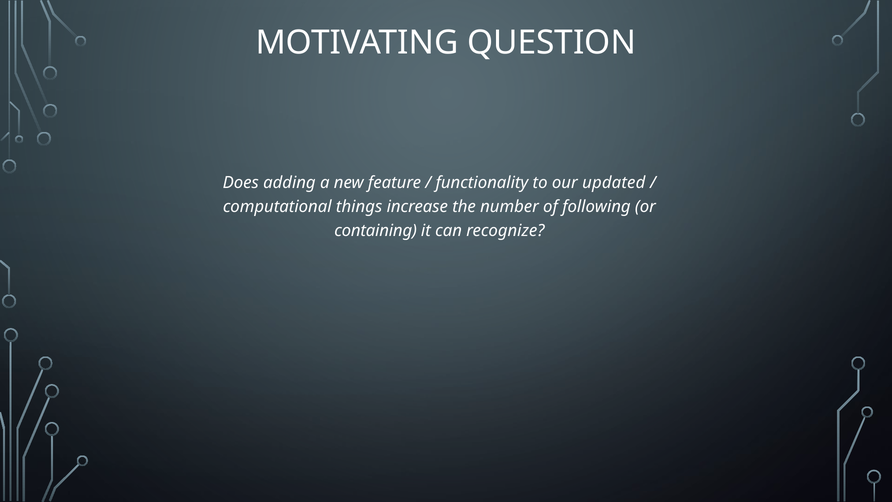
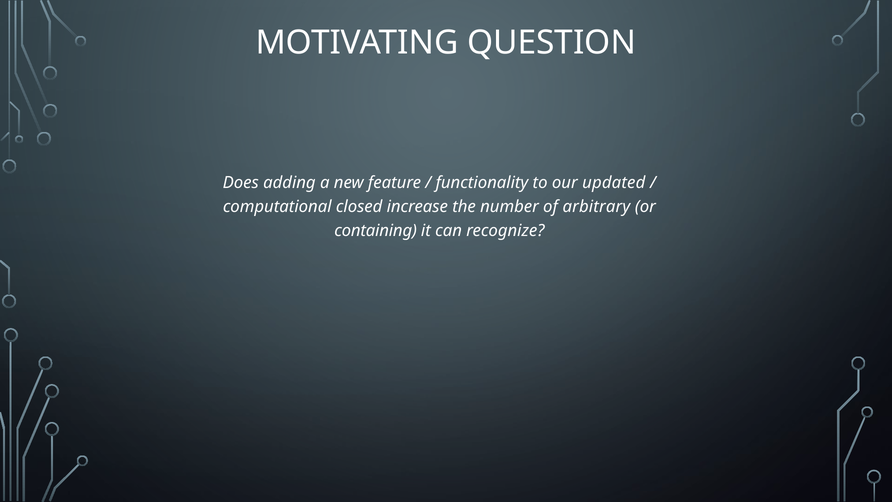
things: things -> closed (359, 207)
following: following -> arbitrary (596, 207)
